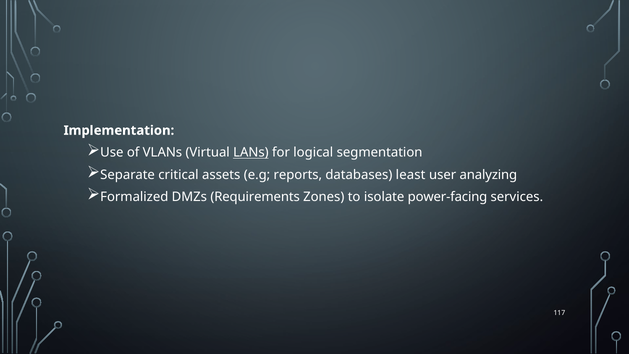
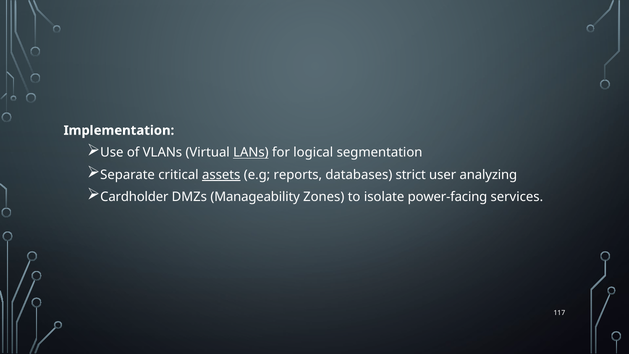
assets underline: none -> present (221, 175)
least: least -> strict (411, 175)
Formalized: Formalized -> Cardholder (134, 197)
Requirements: Requirements -> Manageability (255, 197)
